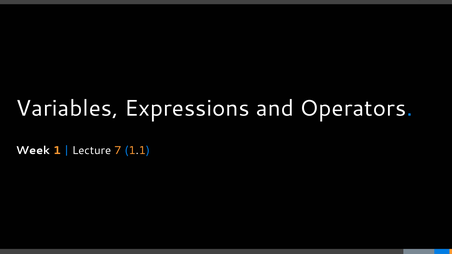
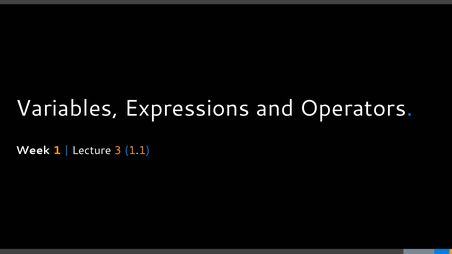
7: 7 -> 3 (118, 150)
